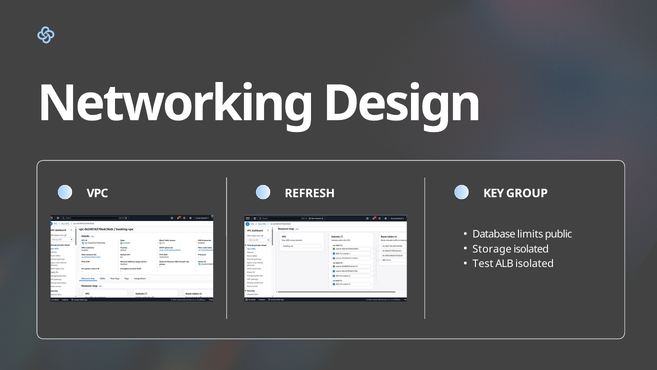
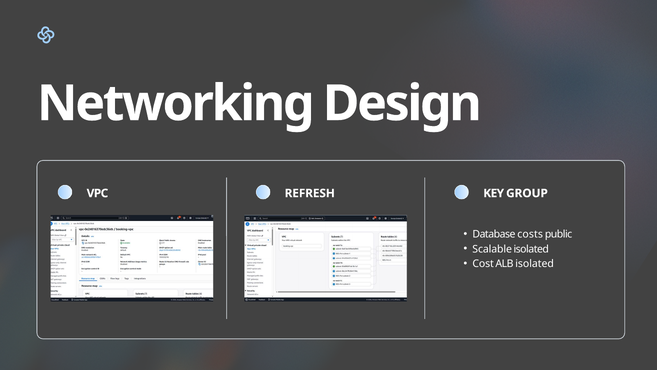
limits: limits -> costs (530, 234)
Storage: Storage -> Scalable (492, 249)
Test: Test -> Cost (483, 263)
